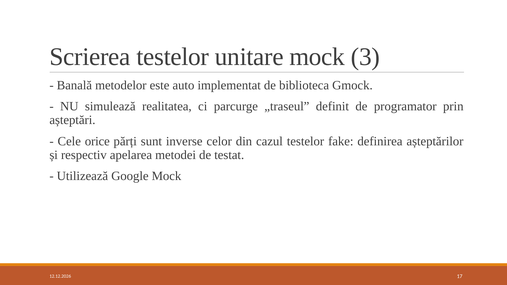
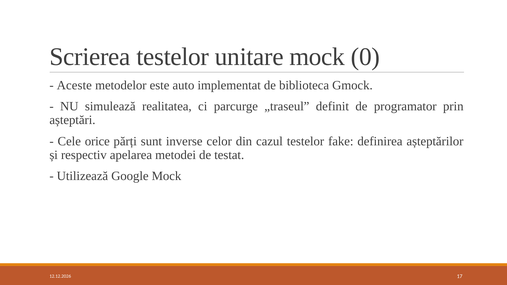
3: 3 -> 0 (365, 57)
Banală: Banală -> Aceste (74, 85)
